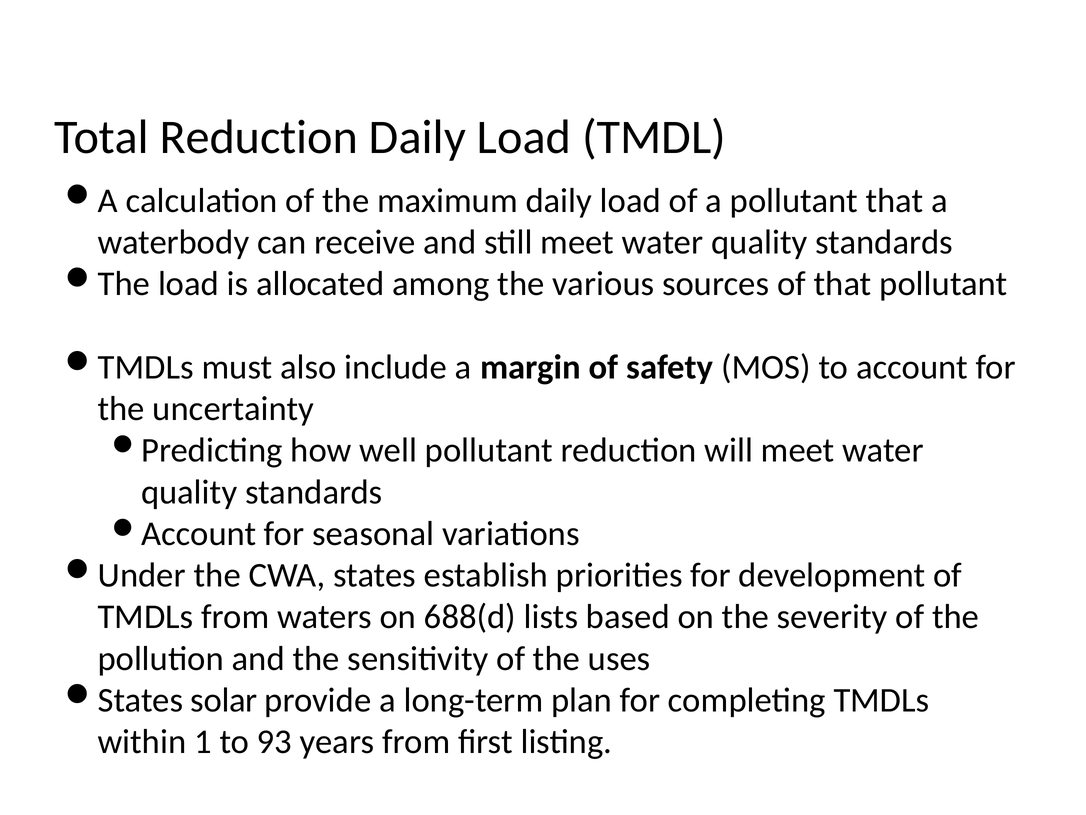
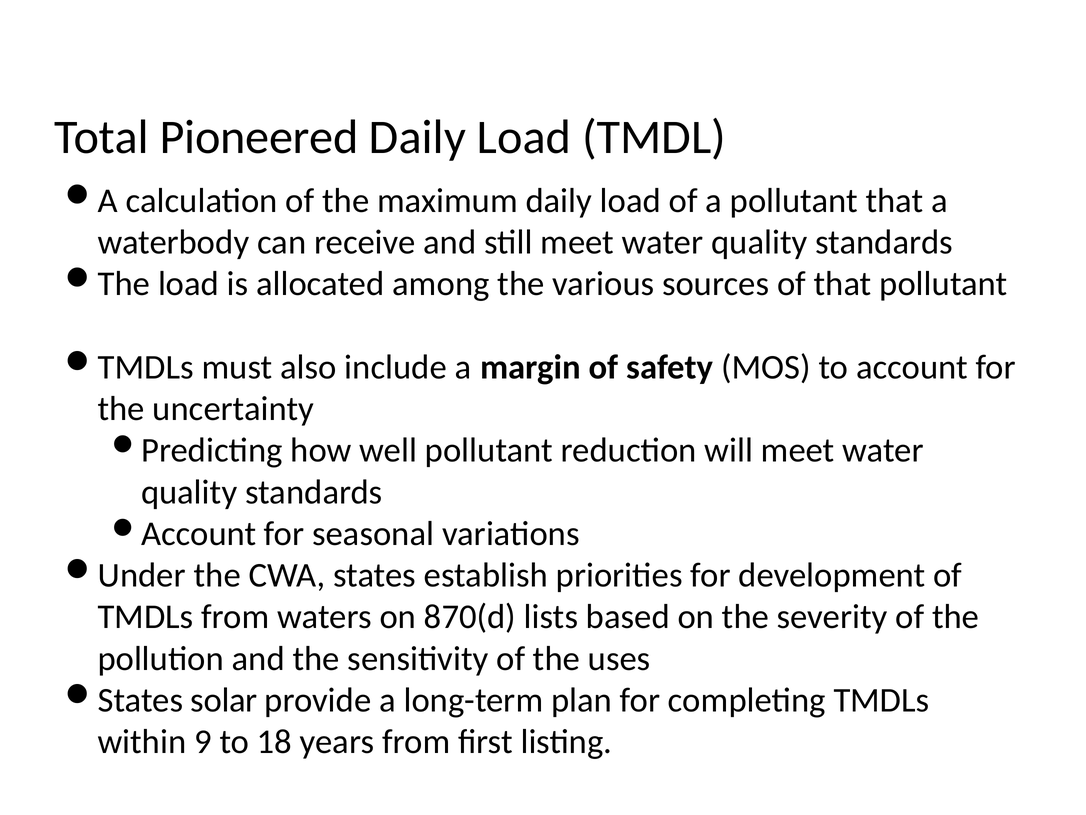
Total Reduction: Reduction -> Pioneered (259, 137)
688(d: 688(d -> 870(d (470, 617)
1: 1 -> 9 (203, 741)
93: 93 -> 18 (274, 741)
